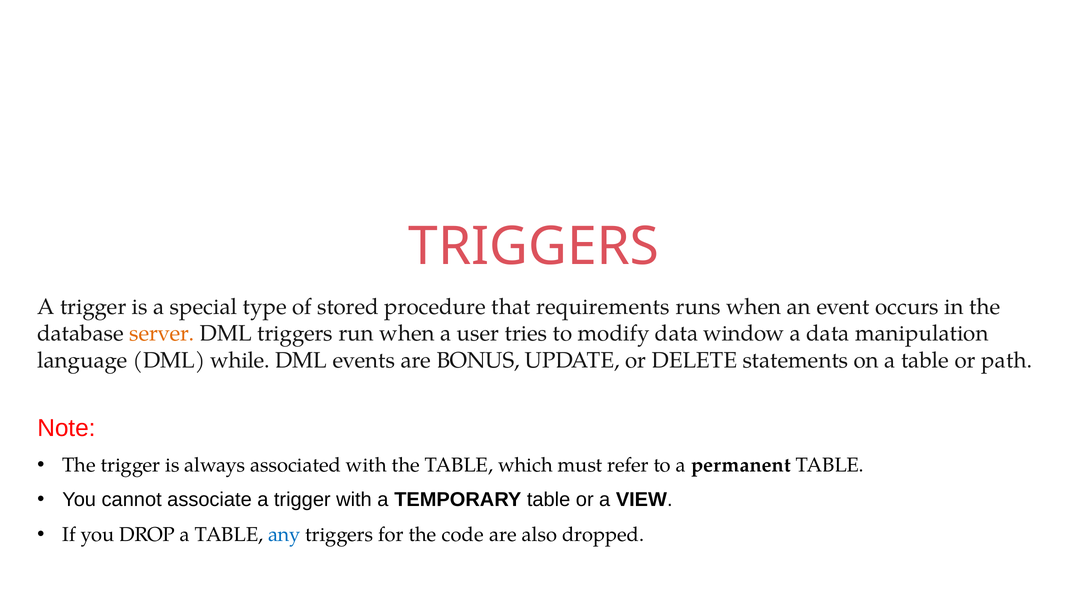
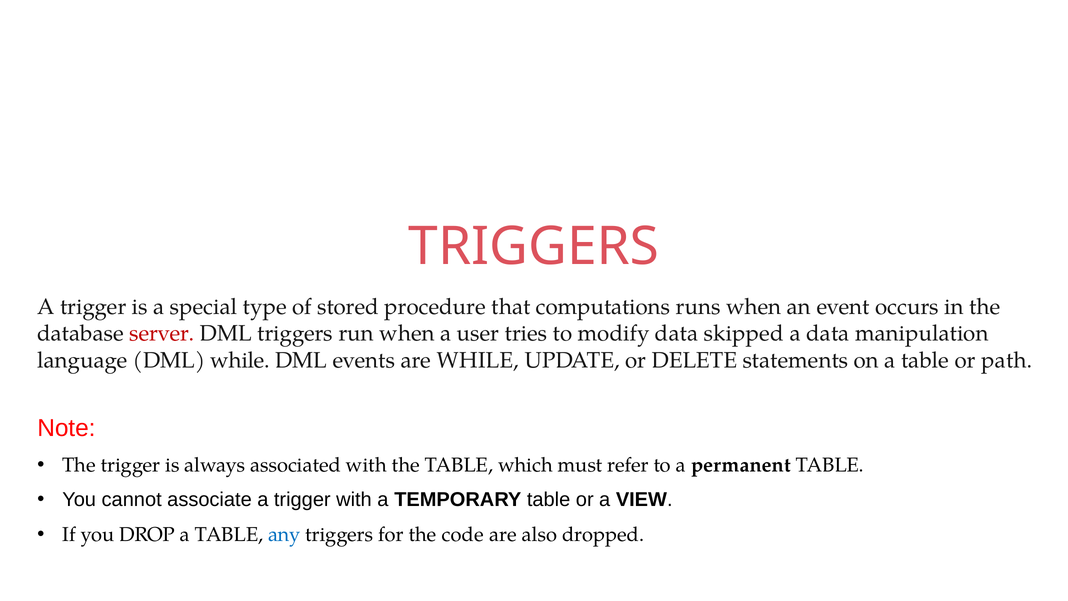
requirements: requirements -> computations (603, 307)
server colour: orange -> red (162, 333)
window: window -> skipped (744, 333)
are BONUS: BONUS -> WHILE (478, 360)
